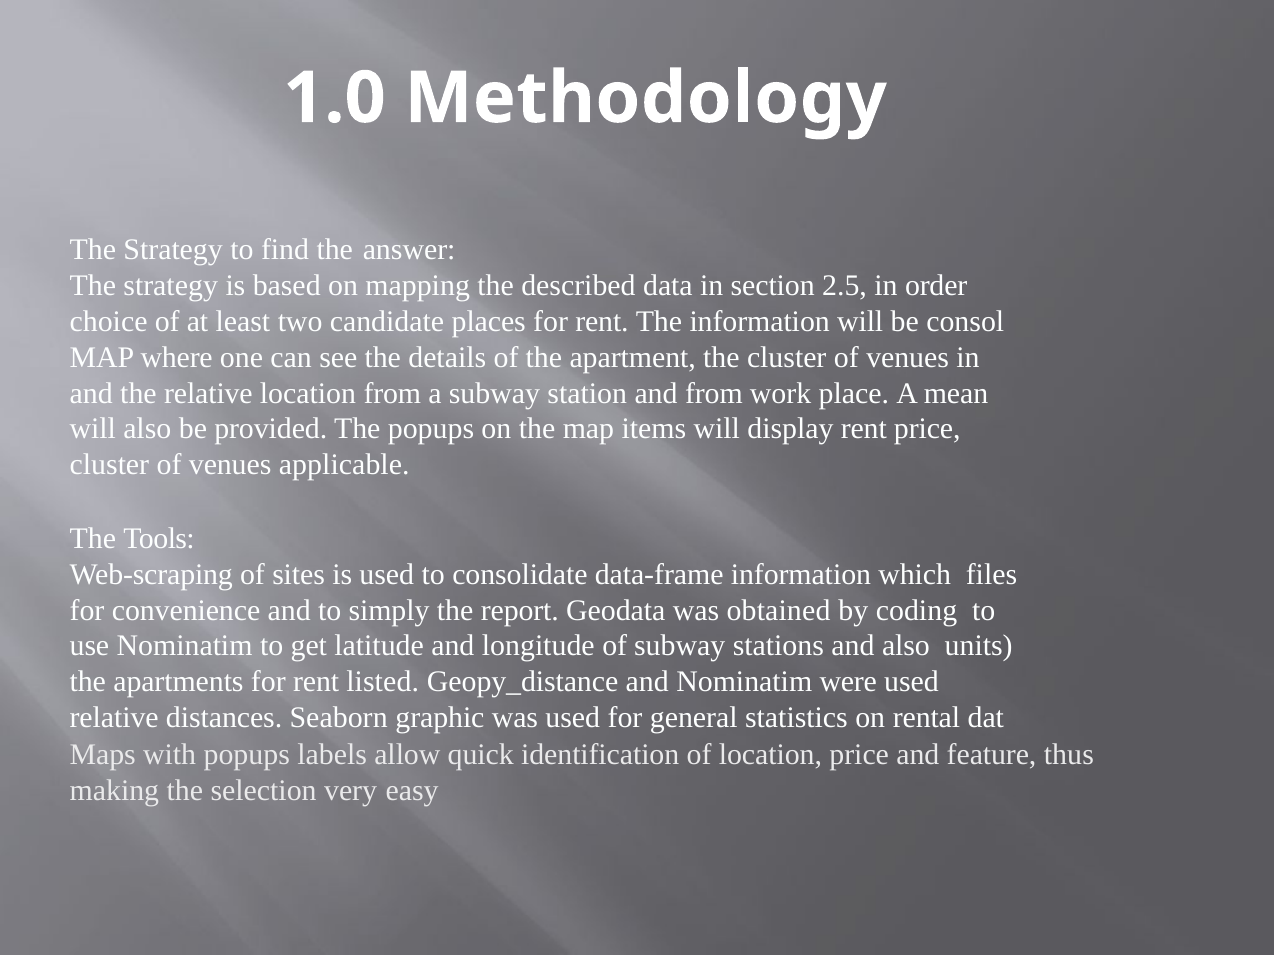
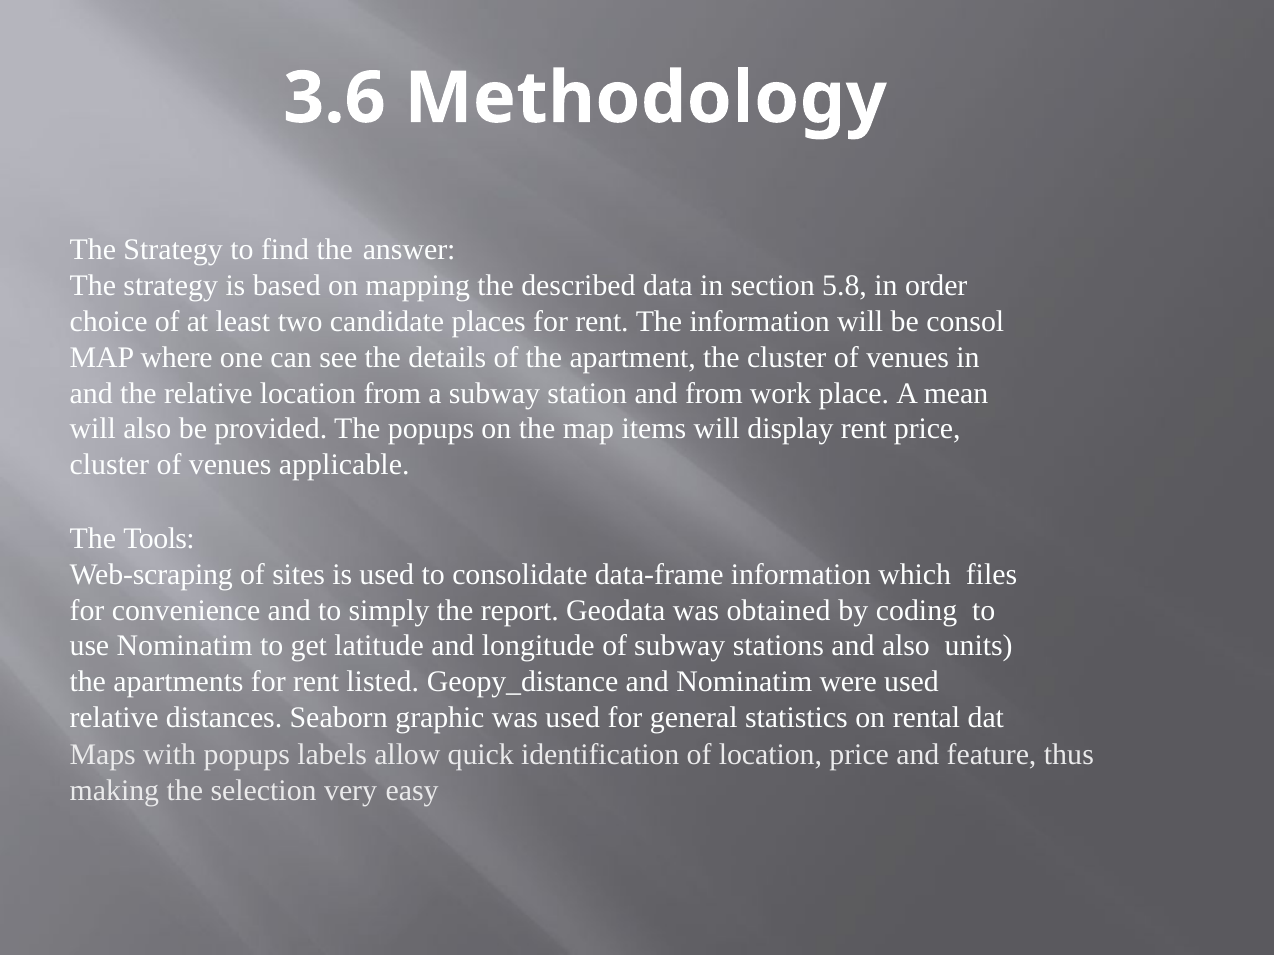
1.0: 1.0 -> 3.6 (334, 98)
2.5: 2.5 -> 5.8 (845, 286)
